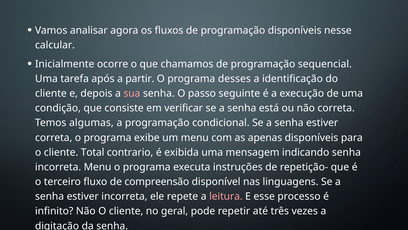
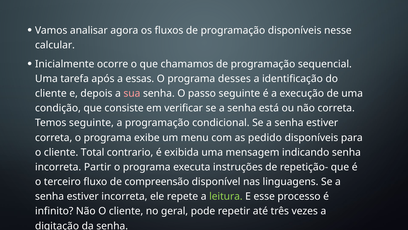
partir: partir -> essas (140, 79)
Temos algumas: algumas -> seguinte (91, 123)
apenas: apenas -> pedido (265, 137)
incorreta Menu: Menu -> Partir (98, 167)
leitura colour: pink -> light green (226, 196)
